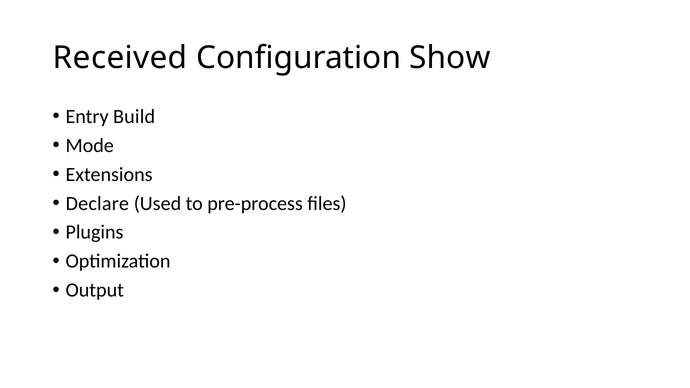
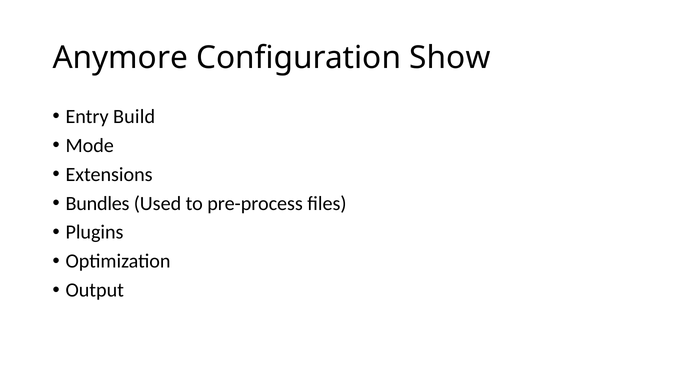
Received: Received -> Anymore (120, 58)
Declare: Declare -> Bundles (98, 203)
